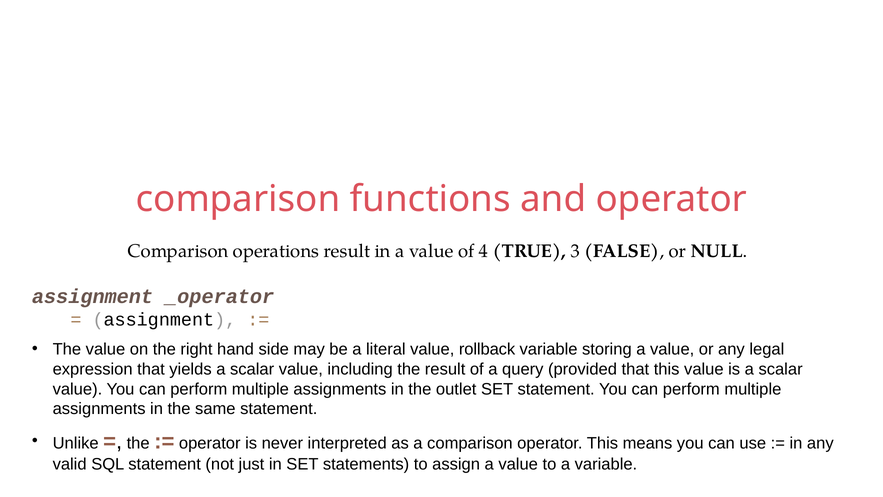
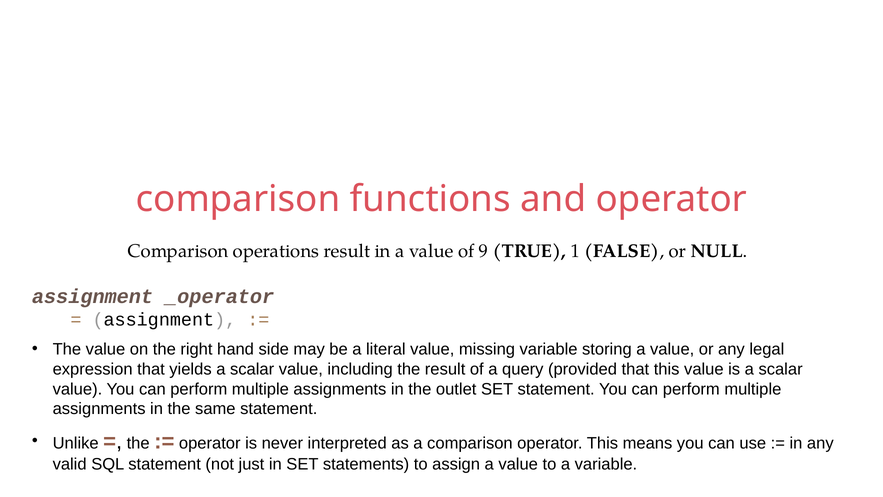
4: 4 -> 9 (483, 251)
3: 3 -> 1 (575, 251)
rollback: rollback -> missing (487, 349)
